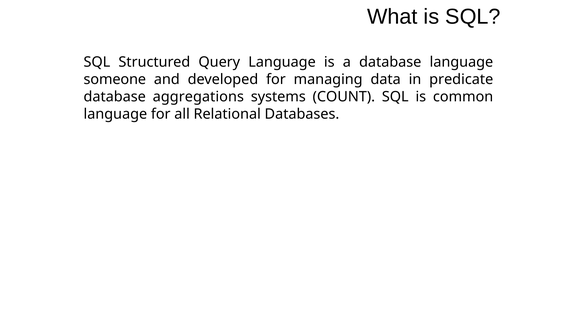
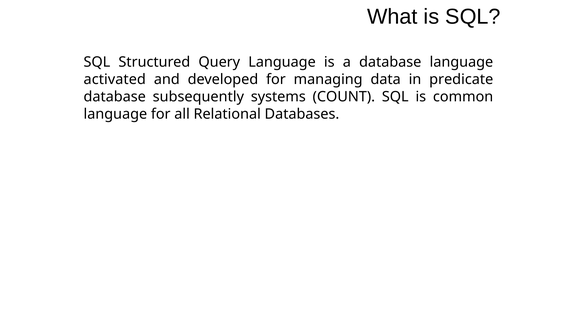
someone: someone -> activated (115, 80)
aggregations: aggregations -> subsequently (198, 97)
